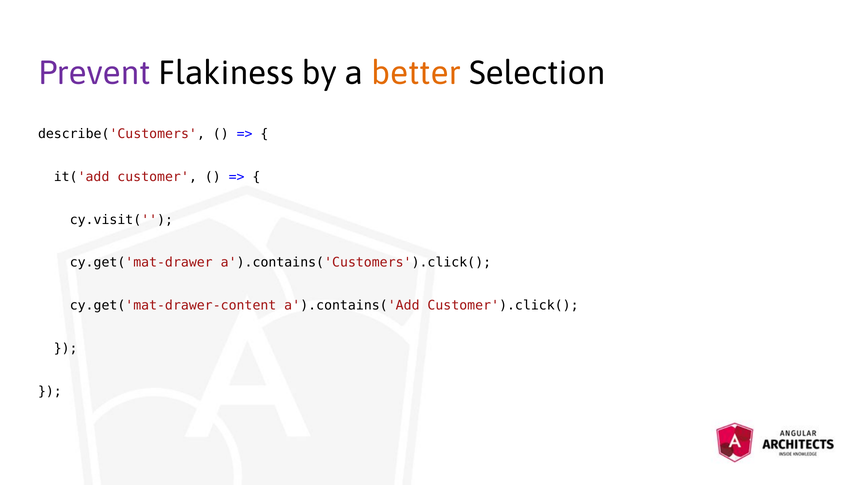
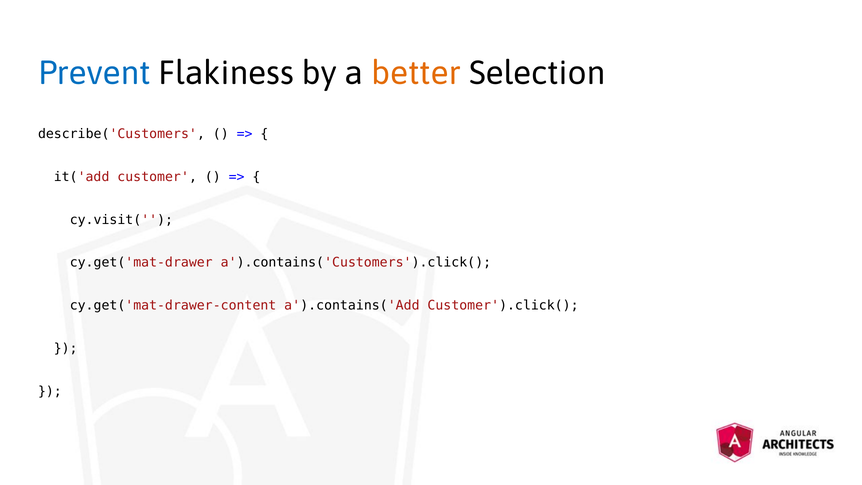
Prevent colour: purple -> blue (94, 73)
